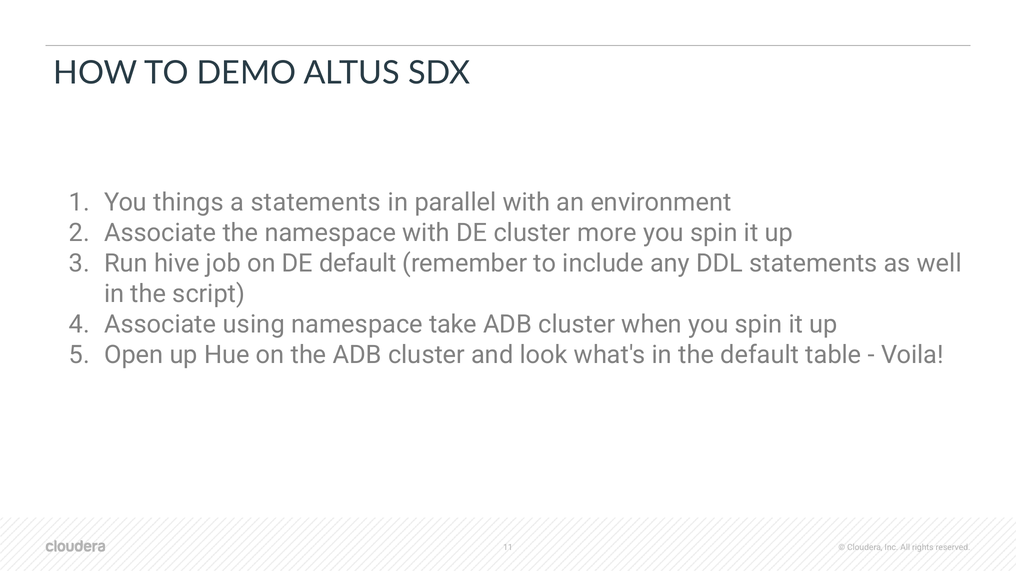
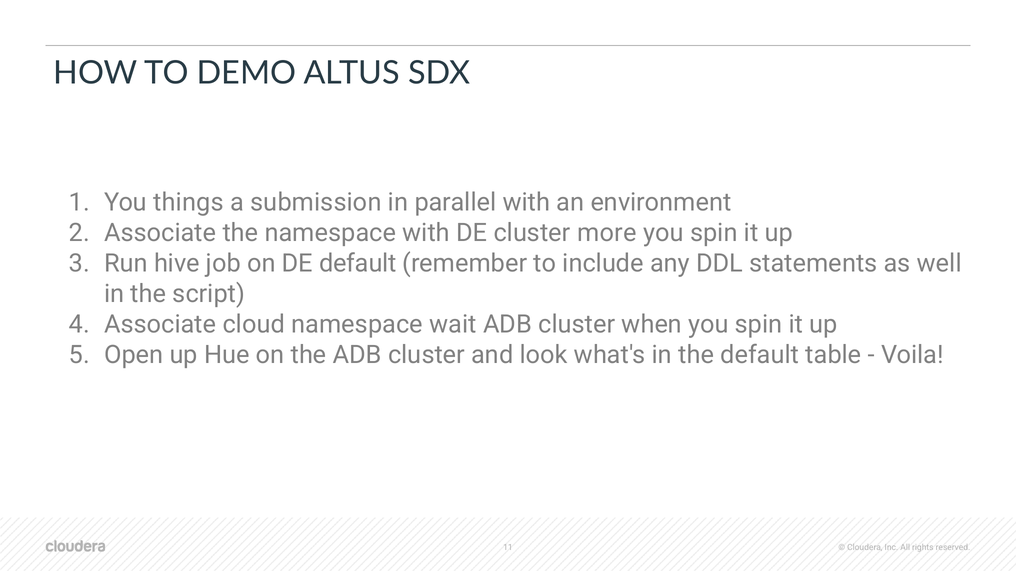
a statements: statements -> submission (316, 203)
using: using -> cloud (254, 325)
take: take -> wait (453, 325)
